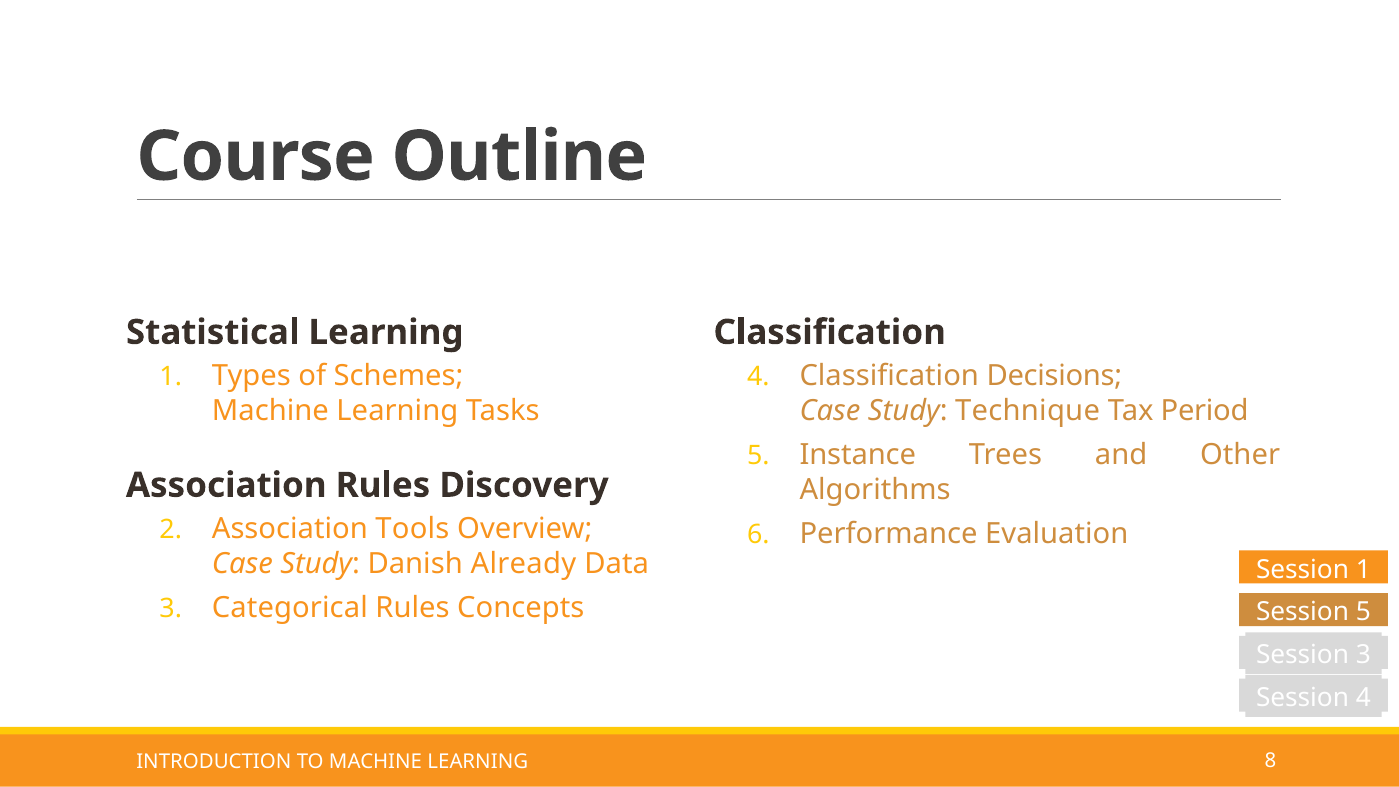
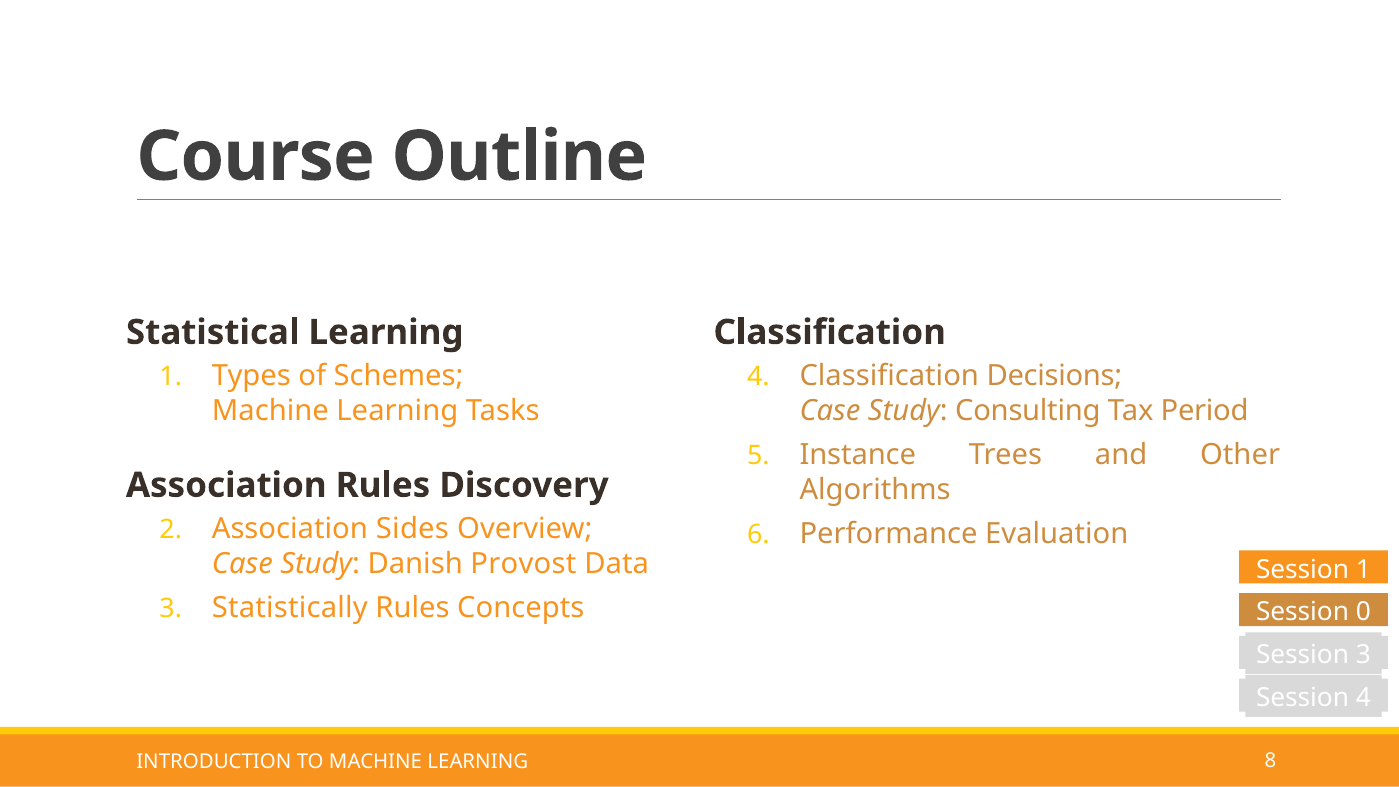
Technique: Technique -> Consulting (1028, 411)
Tools: Tools -> Sides (412, 529)
Already: Already -> Provost (523, 564)
Categorical: Categorical -> Statistically (290, 608)
Session 5: 5 -> 0 (1363, 612)
